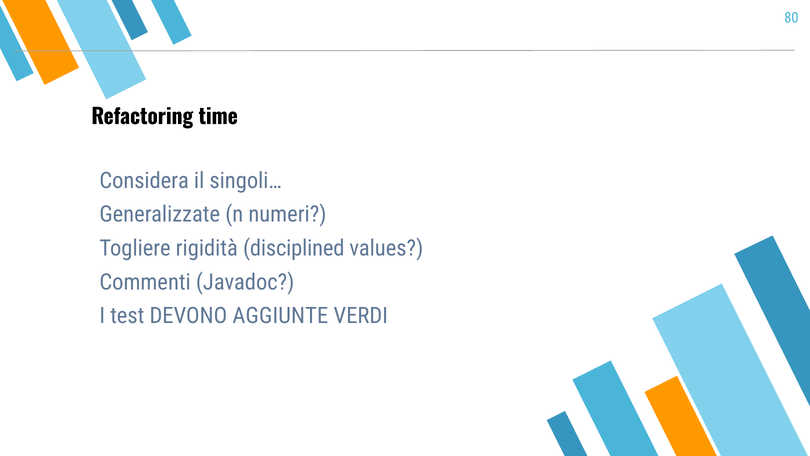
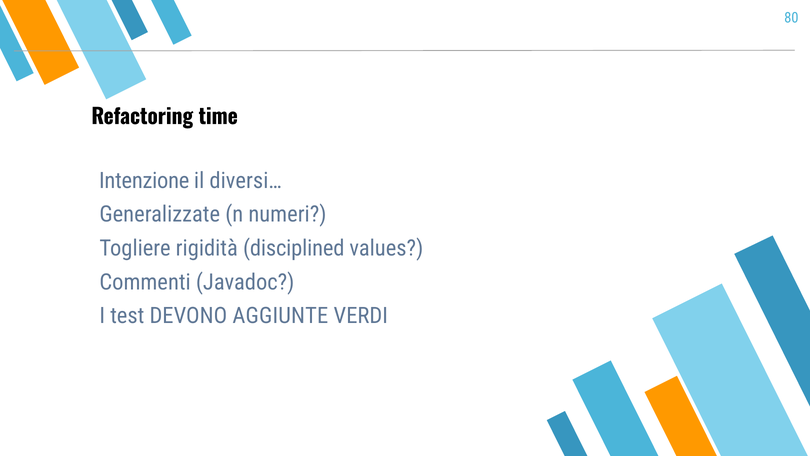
Considera: Considera -> Intenzione (144, 181)
singoli…: singoli… -> diversi… (246, 181)
